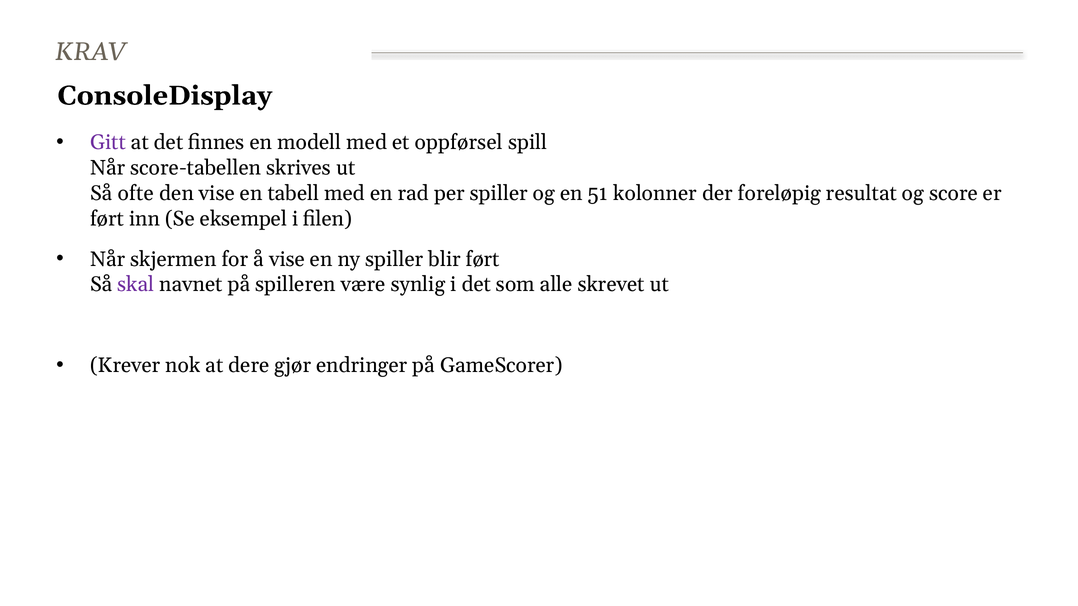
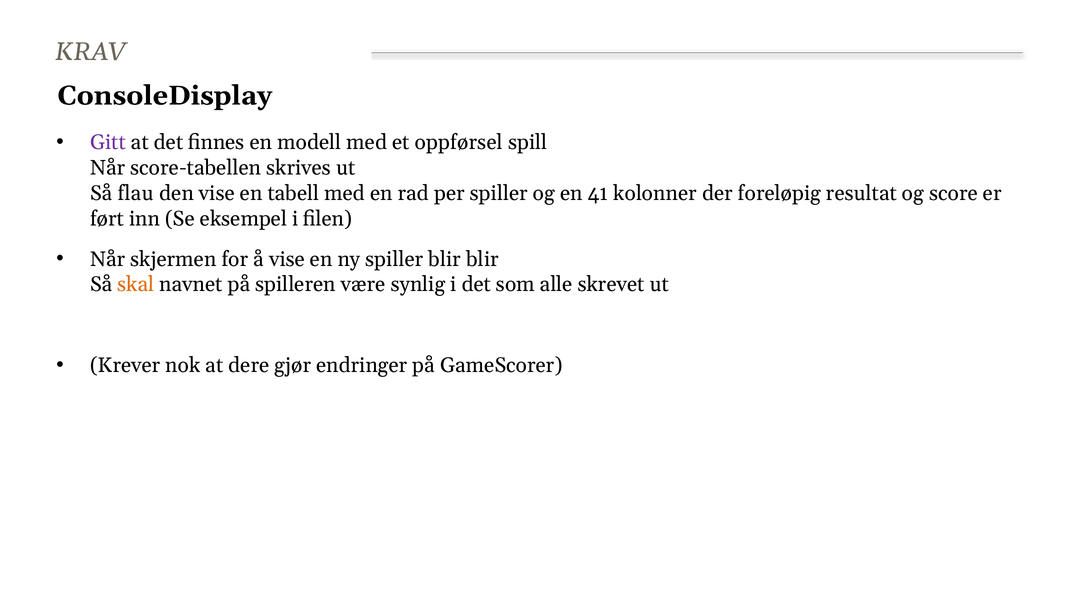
ofte: ofte -> flau (136, 193)
51: 51 -> 41 (598, 193)
blir ført: ført -> blir (482, 259)
skal colour: purple -> orange (136, 285)
